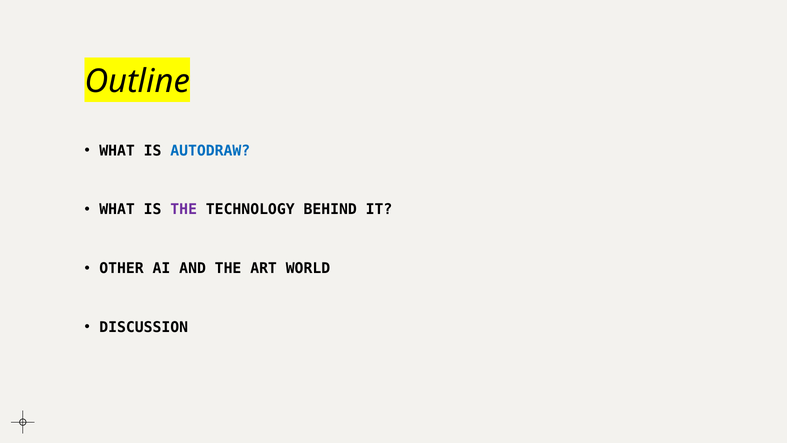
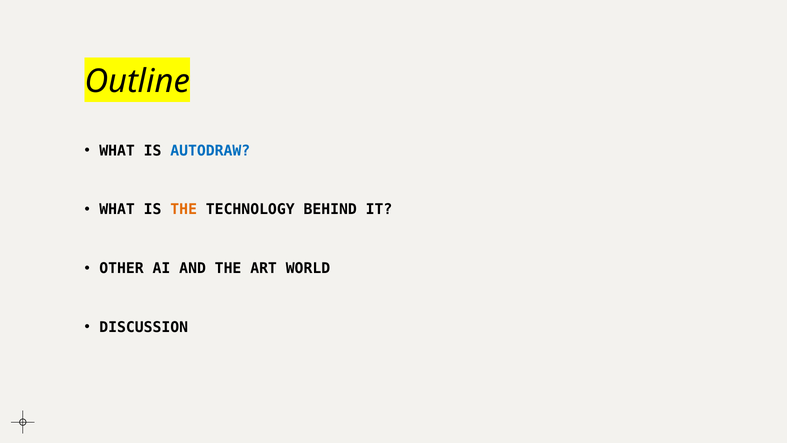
THE colour: purple -> orange (184, 209)
